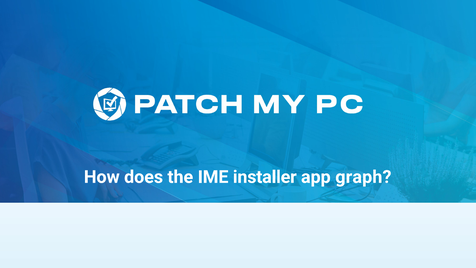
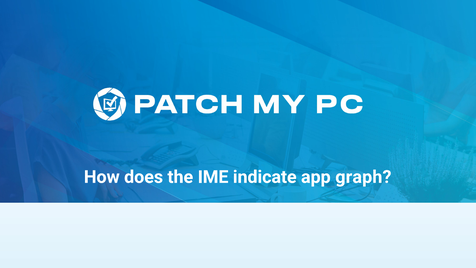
installer: installer -> indicate (265, 177)
